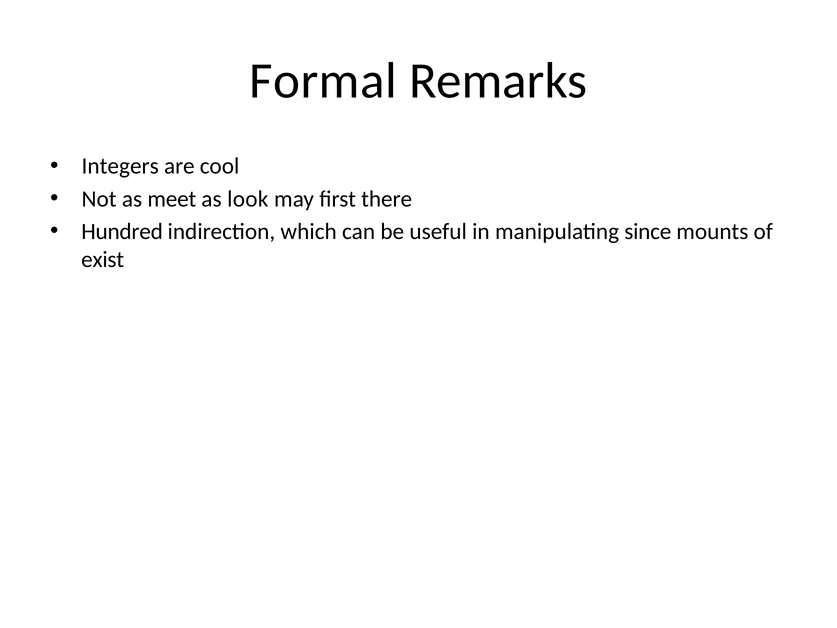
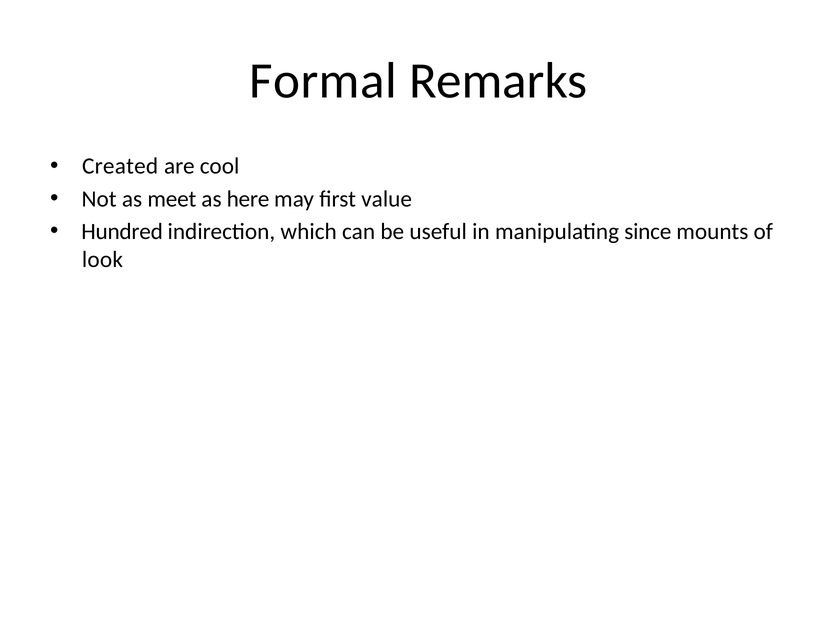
Integers: Integers -> Created (120, 166)
look: look -> here (248, 199)
there: there -> value (387, 199)
exist: exist -> look (102, 259)
